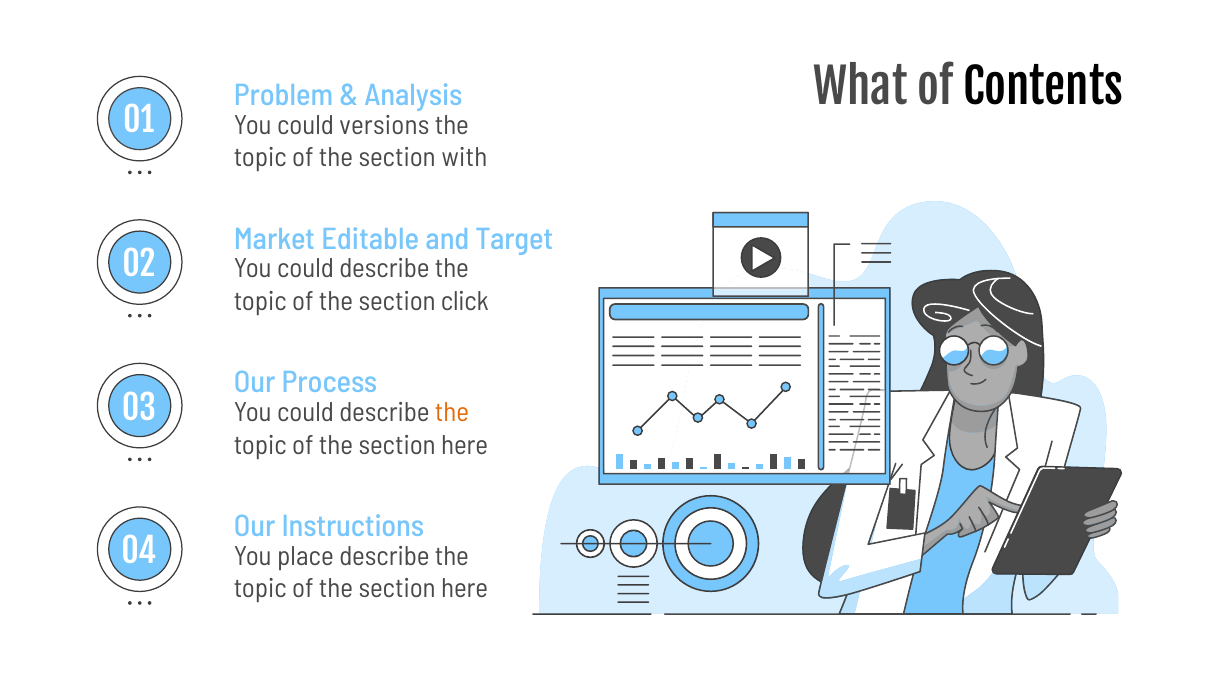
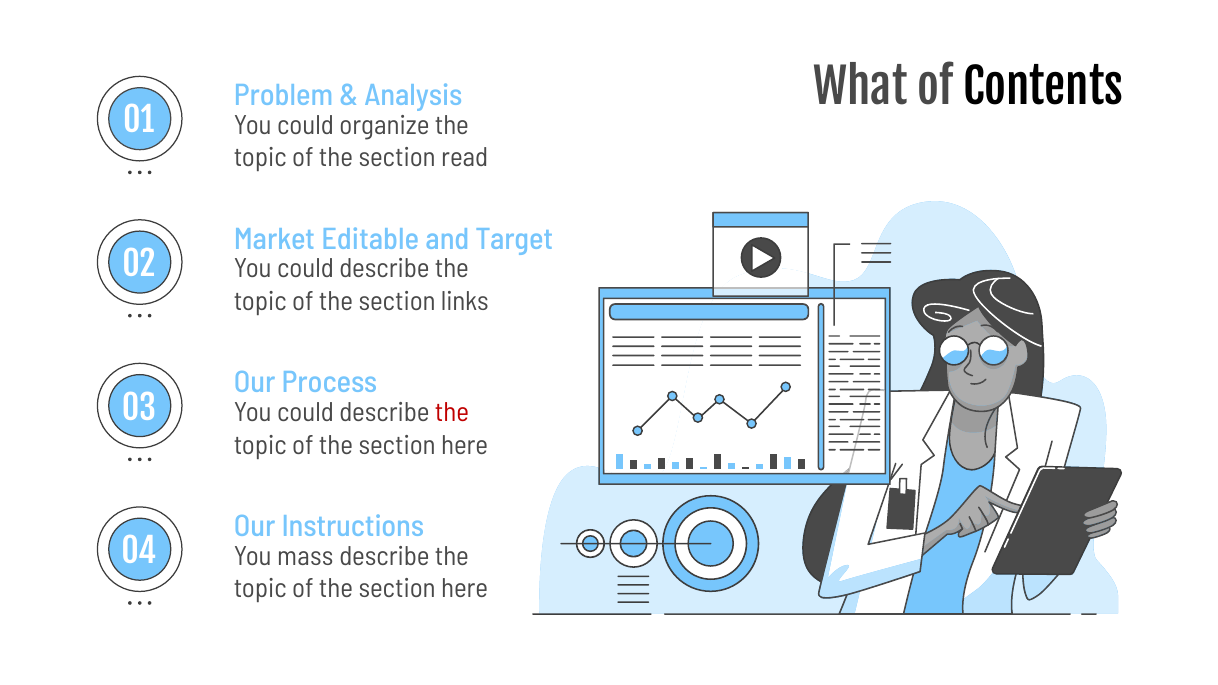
versions: versions -> organize (384, 125)
with: with -> read (465, 158)
click: click -> links (465, 301)
the colour: orange -> red (452, 413)
place: place -> mass (305, 556)
